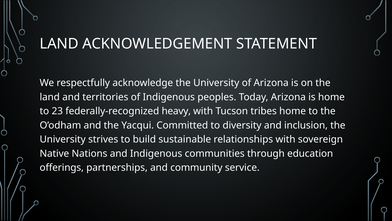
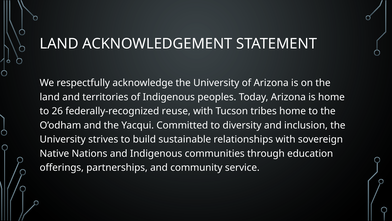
23: 23 -> 26 (57, 111)
heavy: heavy -> reuse (176, 111)
